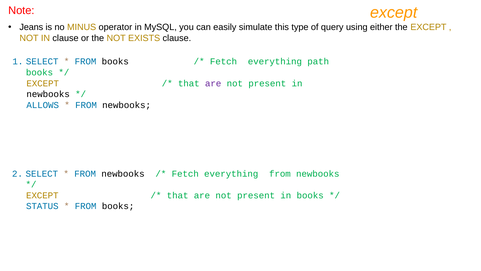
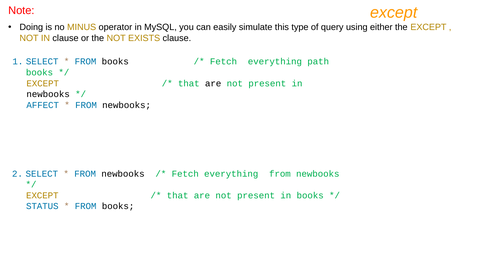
Jeans: Jeans -> Doing (31, 27)
are colour: purple -> black (213, 83)
ALLOWS: ALLOWS -> AFFECT (43, 105)
